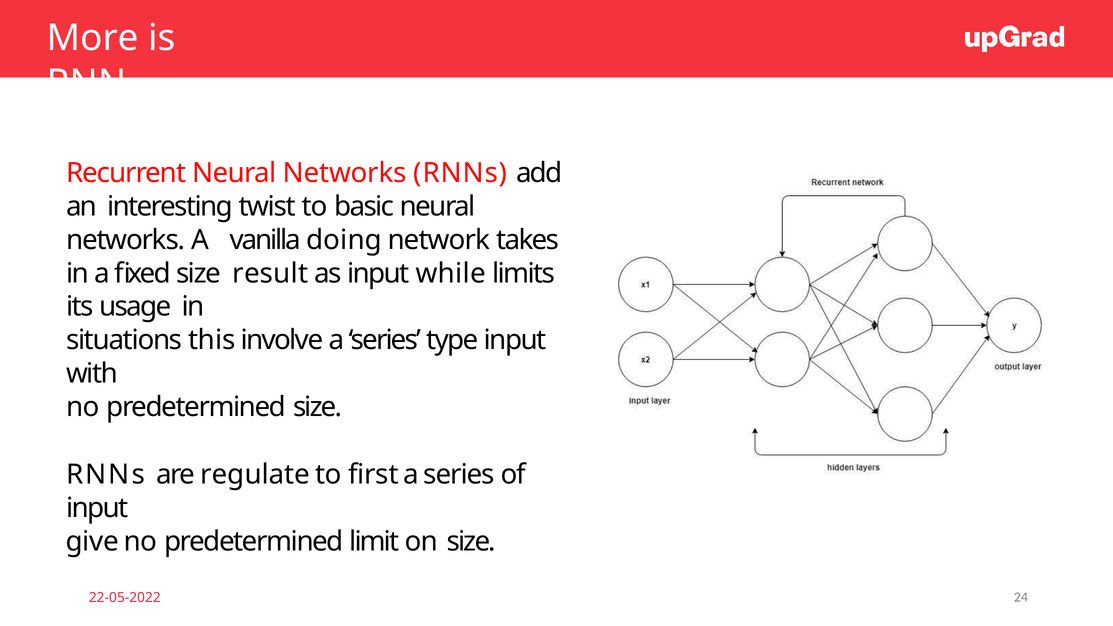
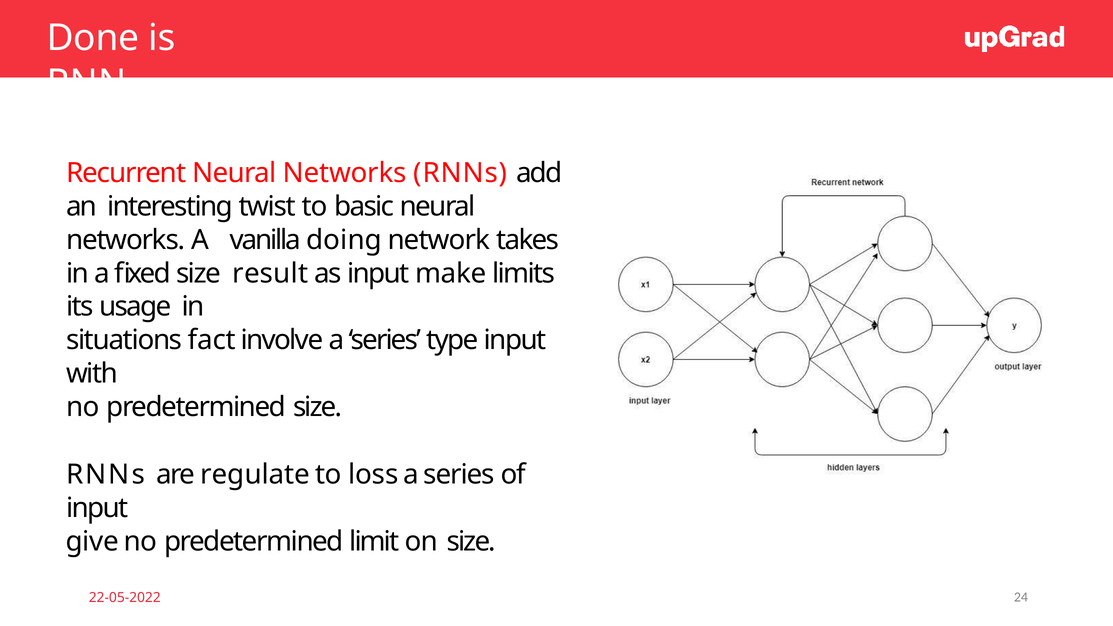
More: More -> Done (93, 38)
while: while -> make (451, 273)
this: this -> fact (212, 340)
first: first -> loss (373, 475)
